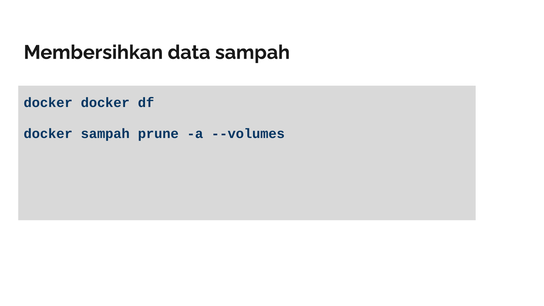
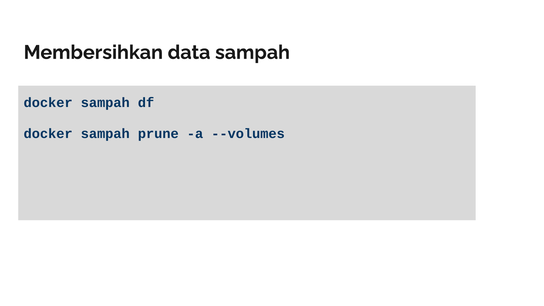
docker: docker -> sampah (105, 103)
